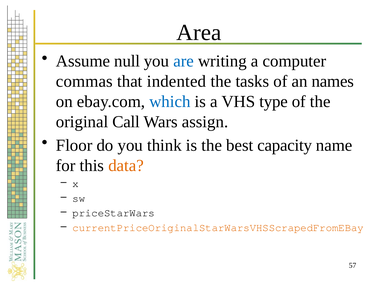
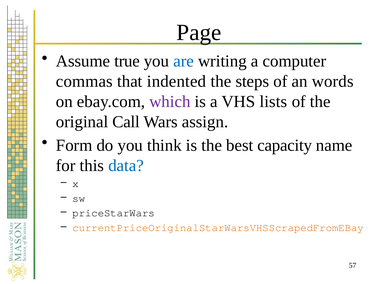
Area: Area -> Page (199, 33)
null: null -> true (127, 61)
tasks: tasks -> steps (252, 81)
names: names -> words (333, 81)
which colour: blue -> purple (170, 102)
type: type -> lists (273, 102)
Floor: Floor -> Form (74, 145)
data colour: orange -> blue (126, 166)
